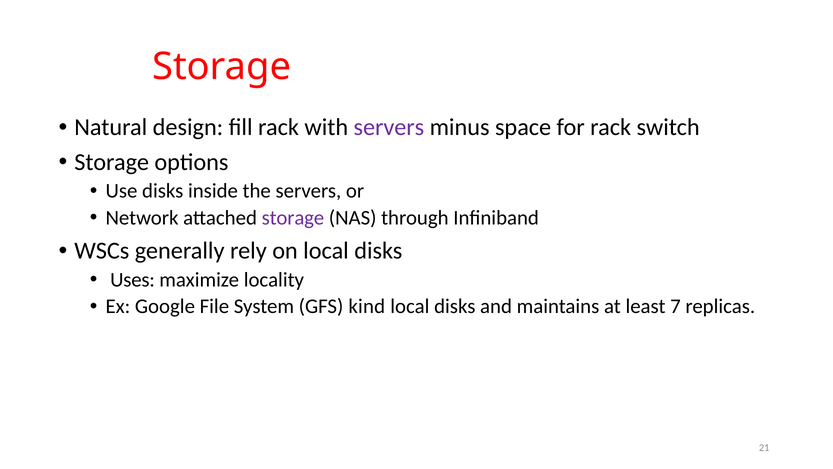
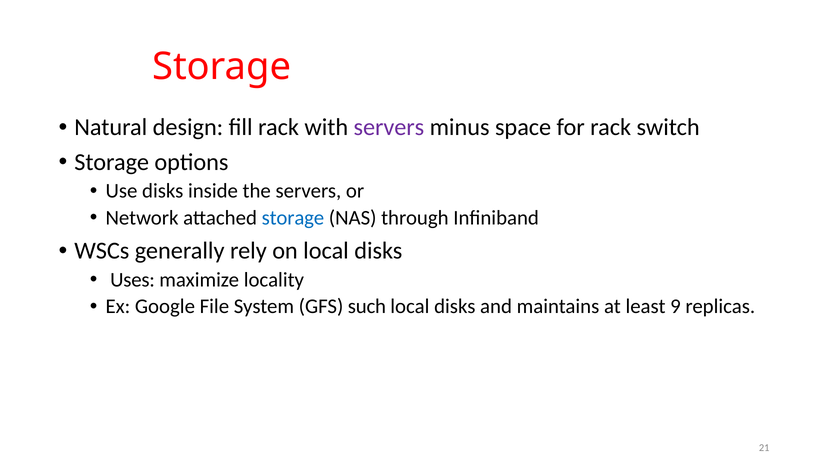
storage colour: purple -> blue (293, 218)
kind: kind -> such (367, 306)
7: 7 -> 9 (675, 306)
